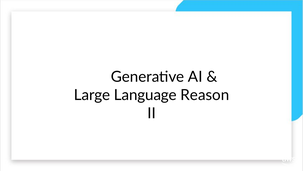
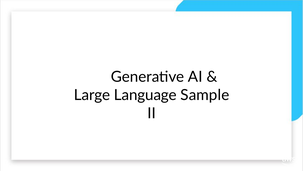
Reason: Reason -> Sample (205, 95)
